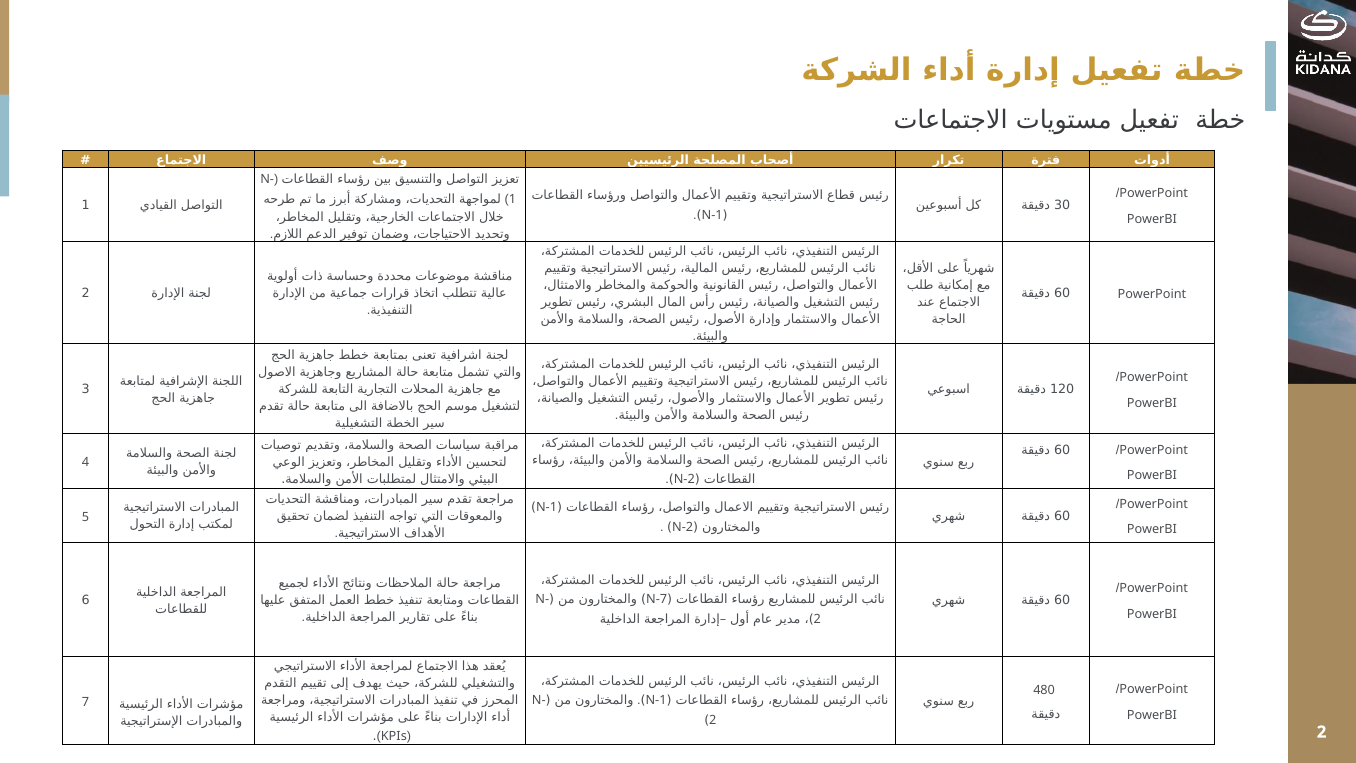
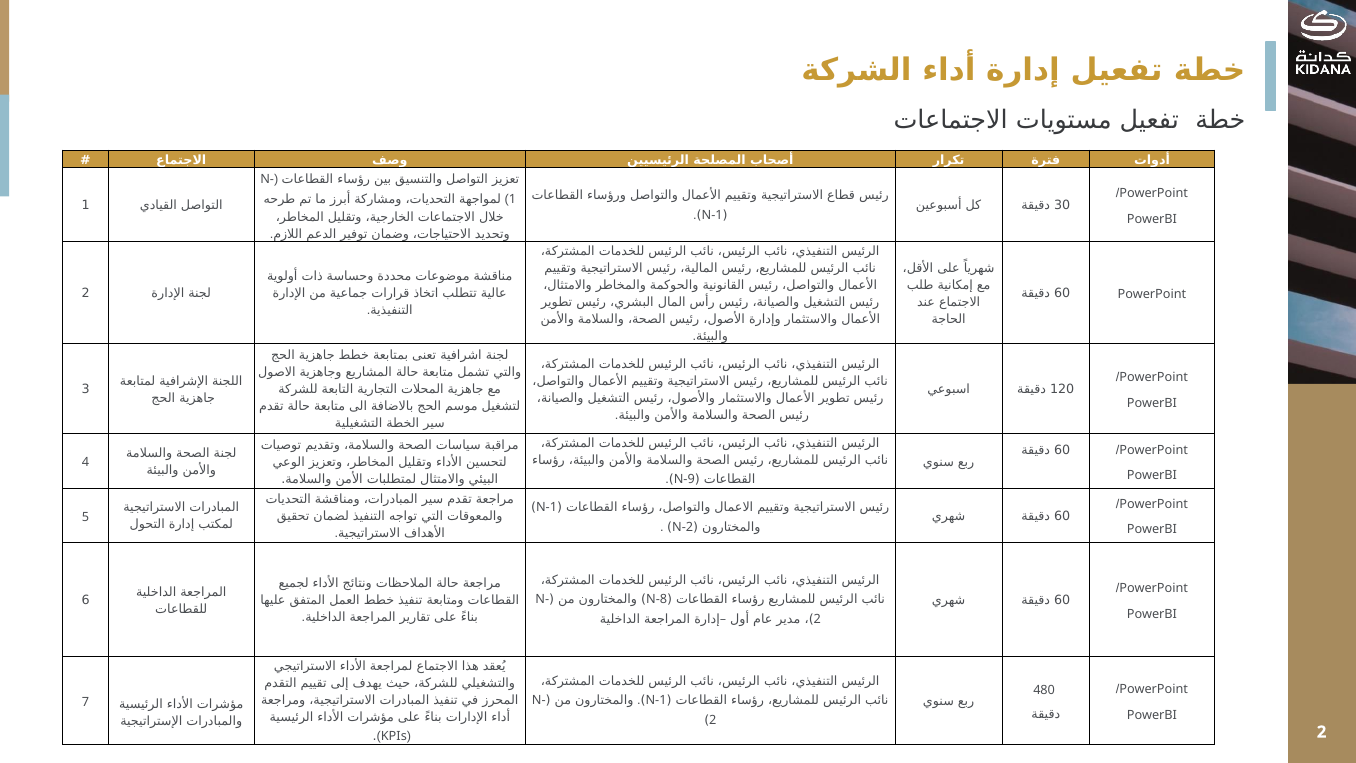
N-2: N-2 -> N-9 (684, 480)
N-7: N-7 -> N-8 (657, 600)
